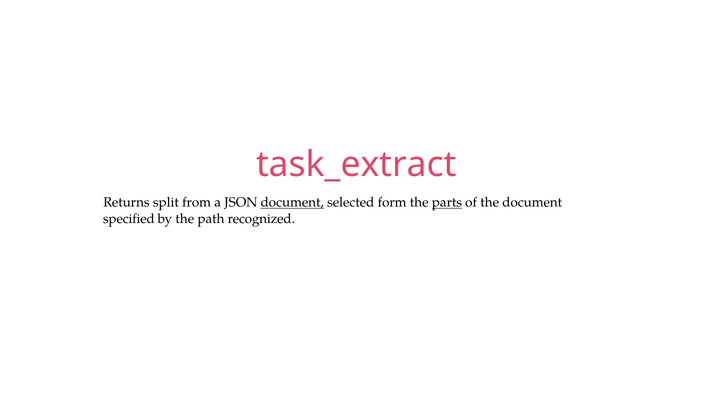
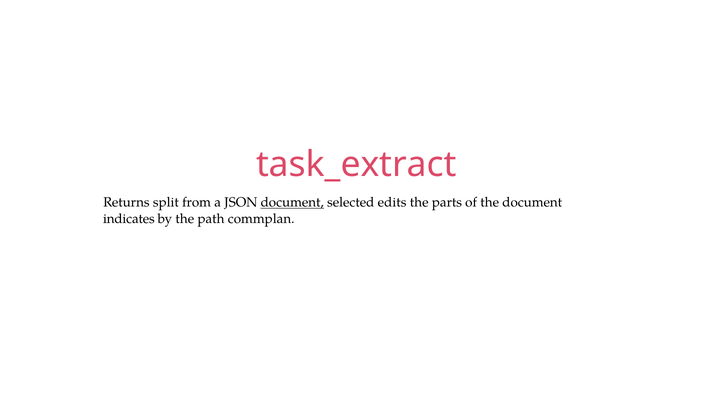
form: form -> edits (392, 203)
parts underline: present -> none (447, 203)
specified: specified -> indicates (129, 219)
recognized: recognized -> commplan (261, 219)
